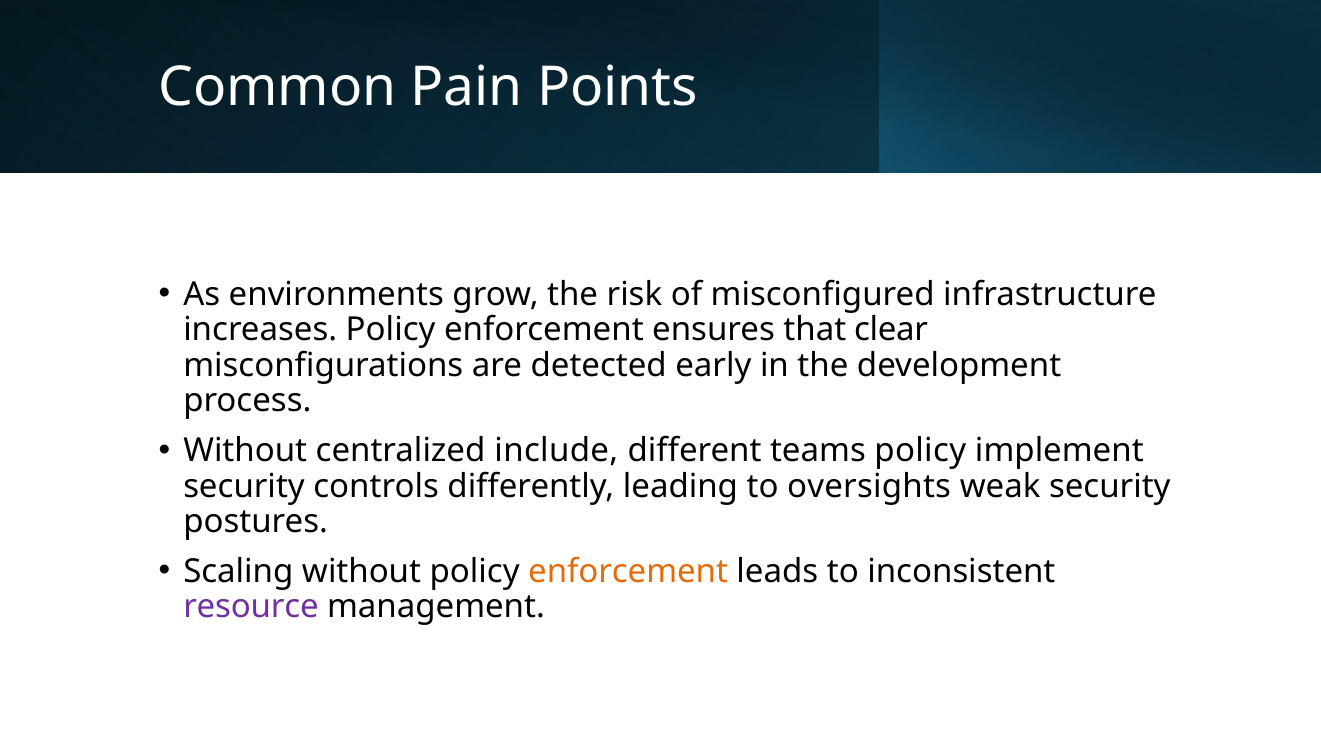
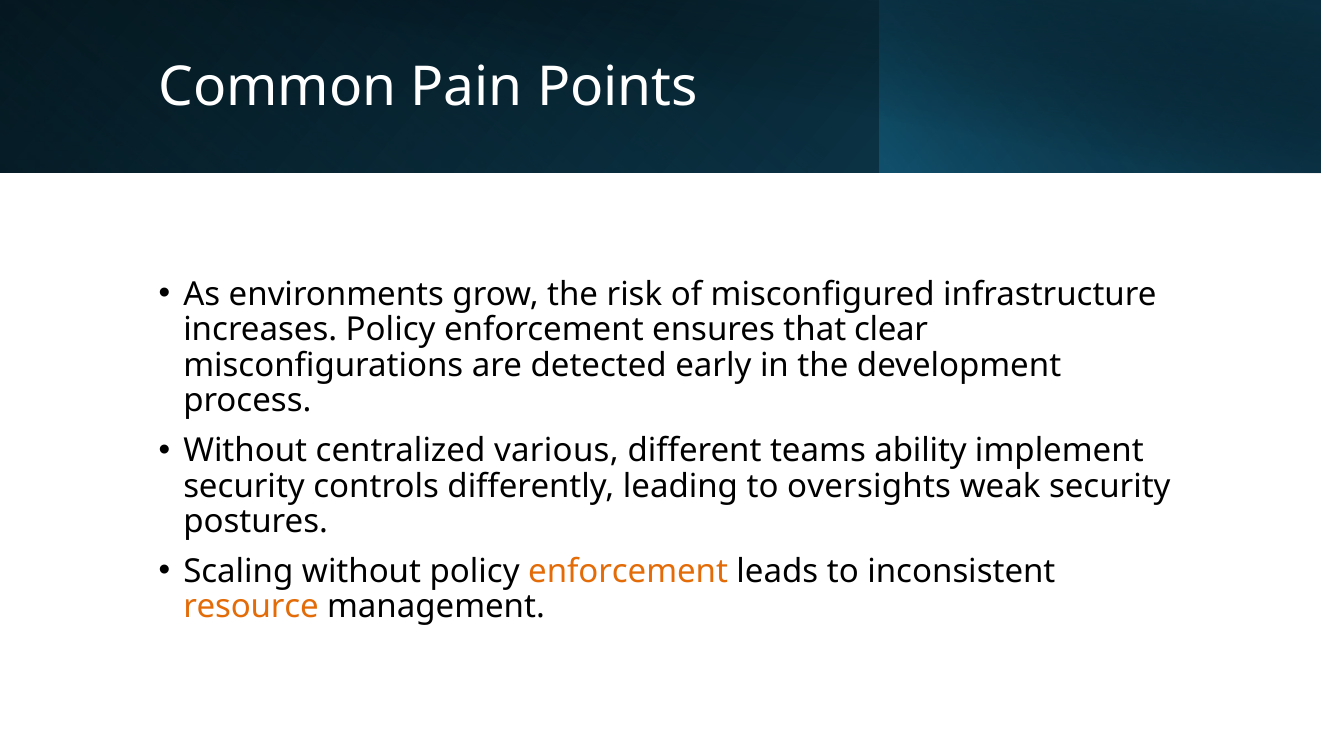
include: include -> various (556, 450)
teams policy: policy -> ability (921, 450)
resource colour: purple -> orange (251, 607)
